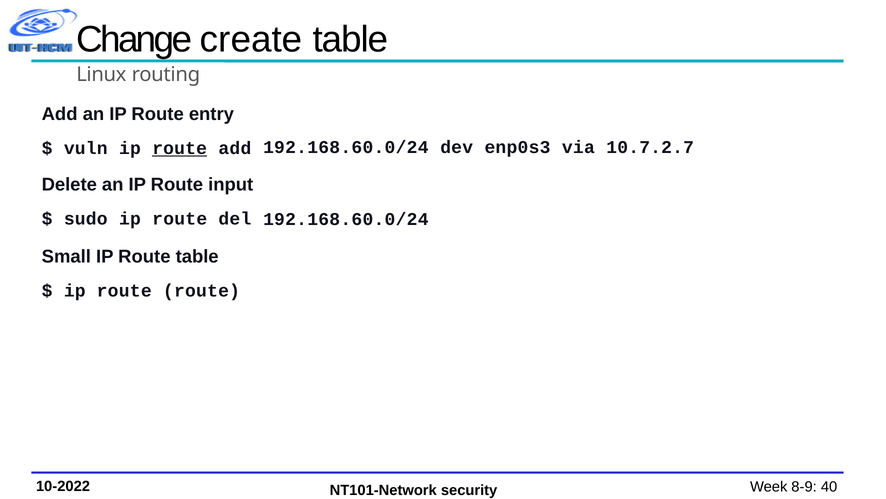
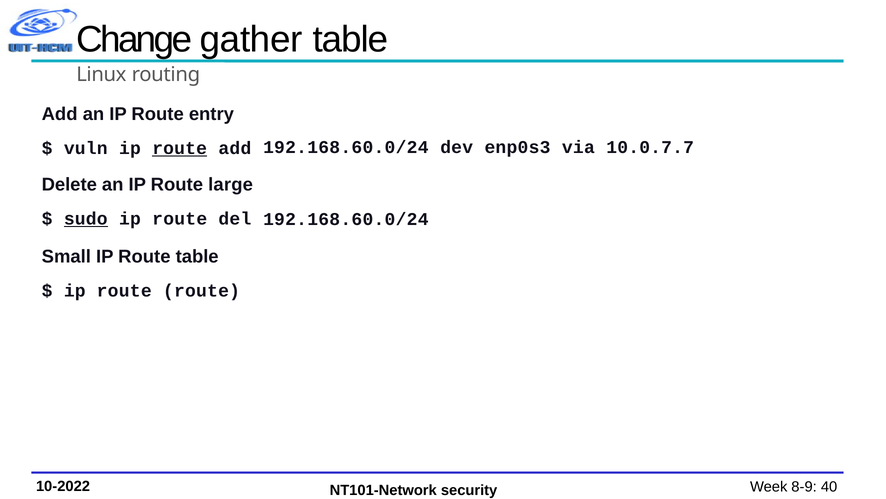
create: create -> gather (251, 40)
10.7.2.7: 10.7.2.7 -> 10.0.7.7 (650, 147)
input: input -> large (231, 184)
sudo underline: none -> present (86, 219)
